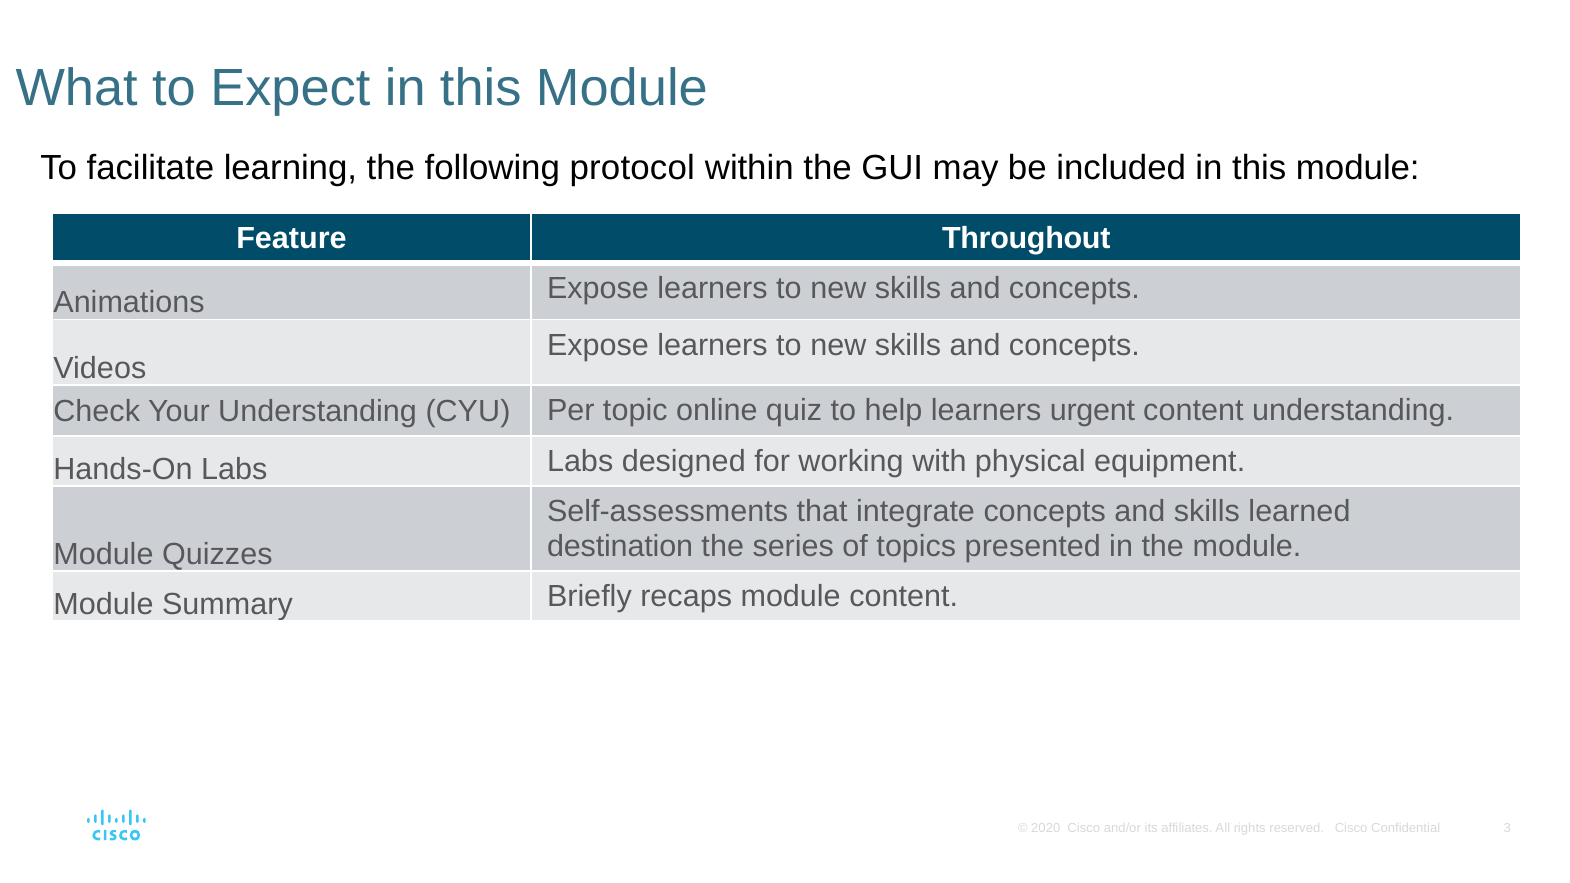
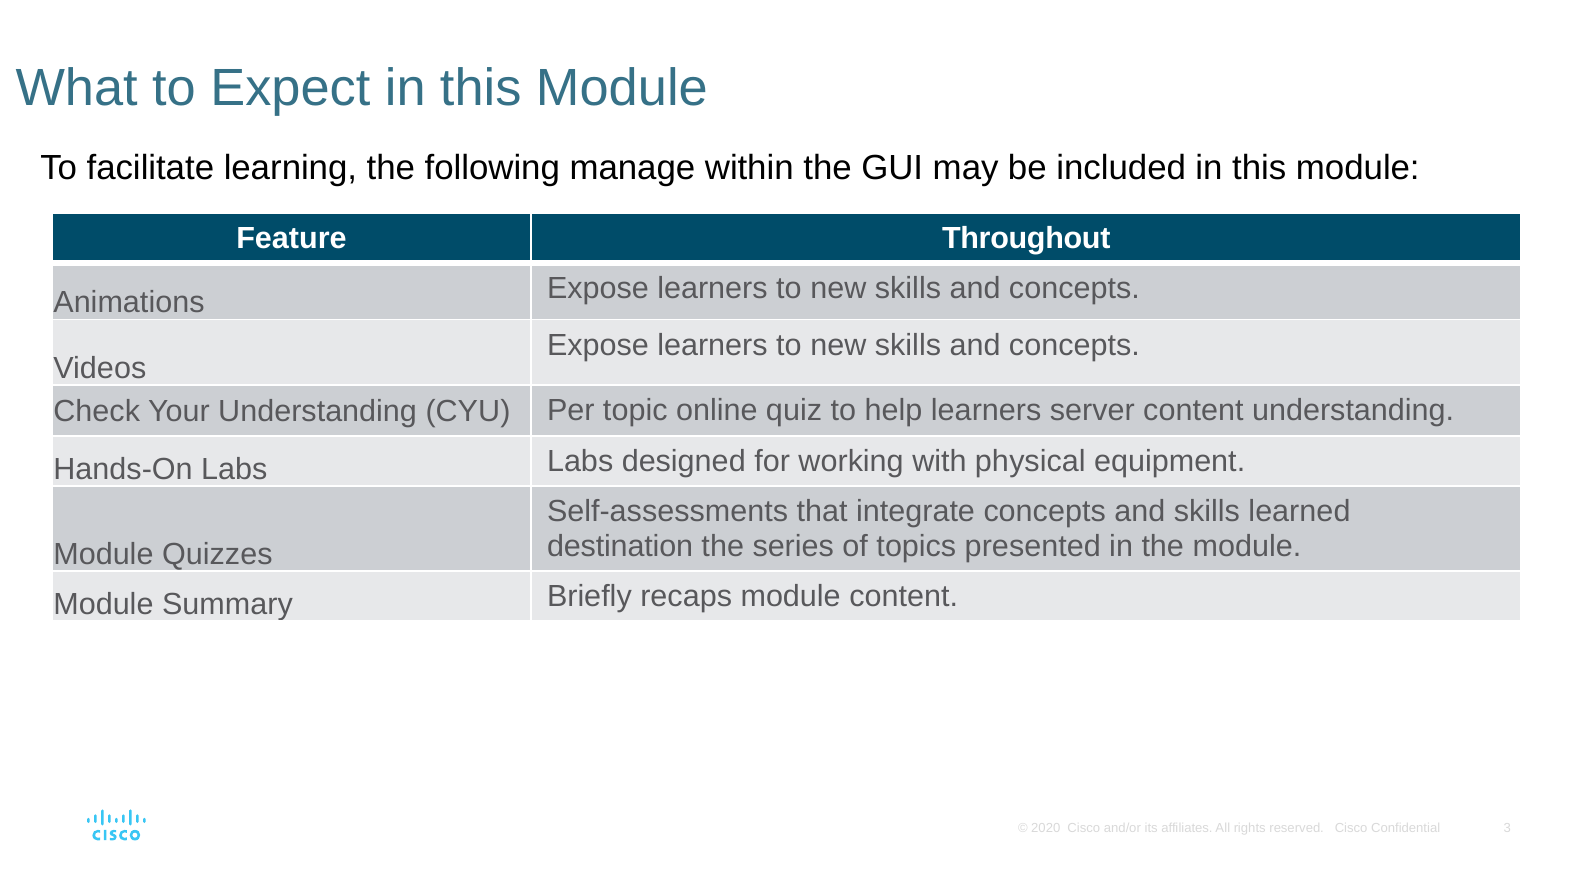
protocol: protocol -> manage (632, 168)
urgent: urgent -> server (1092, 410)
